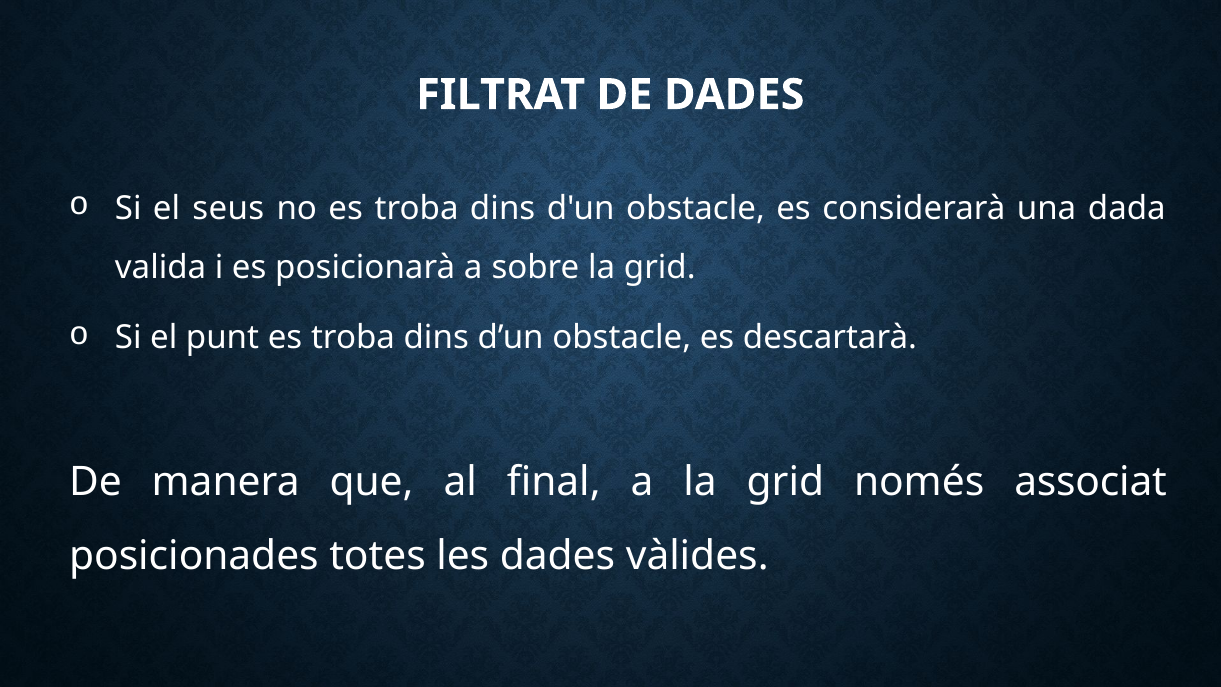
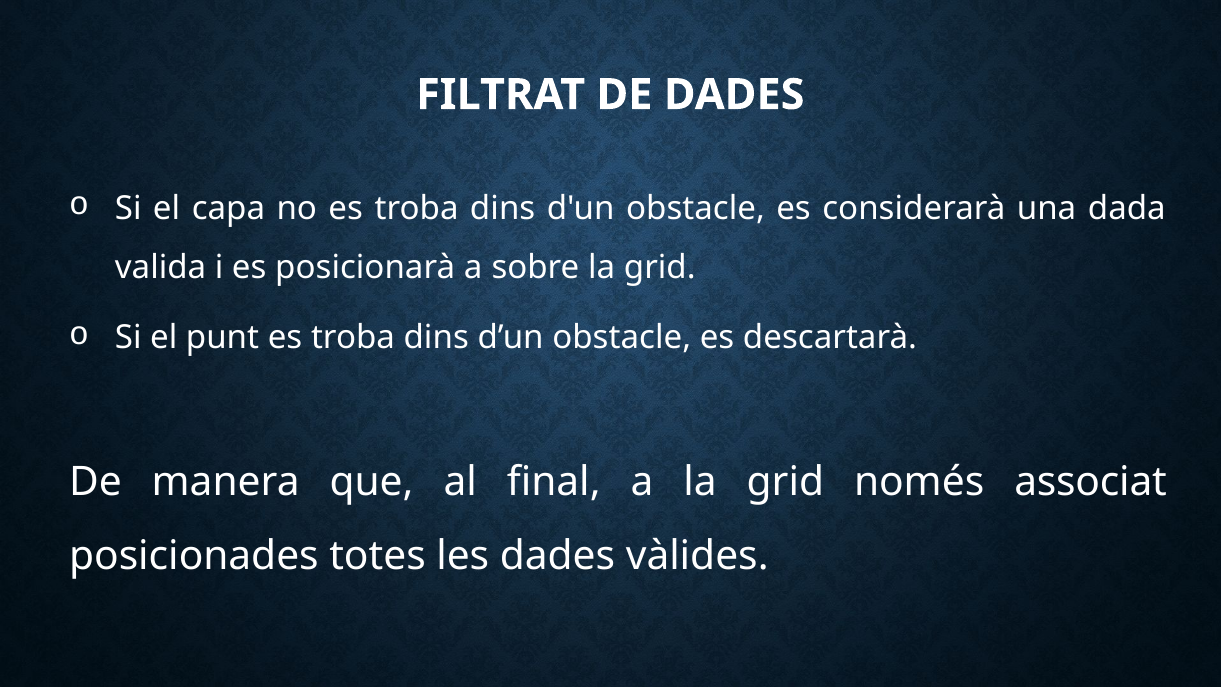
seus: seus -> capa (228, 208)
